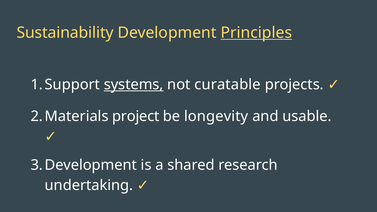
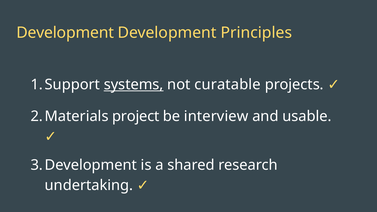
Sustainability: Sustainability -> Development (65, 33)
Principles underline: present -> none (256, 33)
longevity: longevity -> interview (216, 116)
